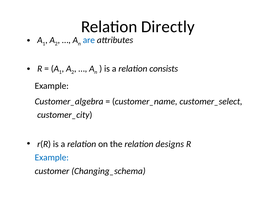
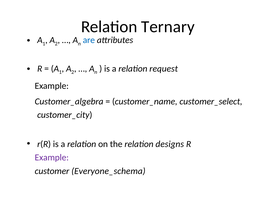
Directly: Directly -> Ternary (168, 27)
consists: consists -> request (164, 69)
Example colour: blue -> purple (52, 157)
Changing_schema: Changing_schema -> Everyone_schema (108, 171)
